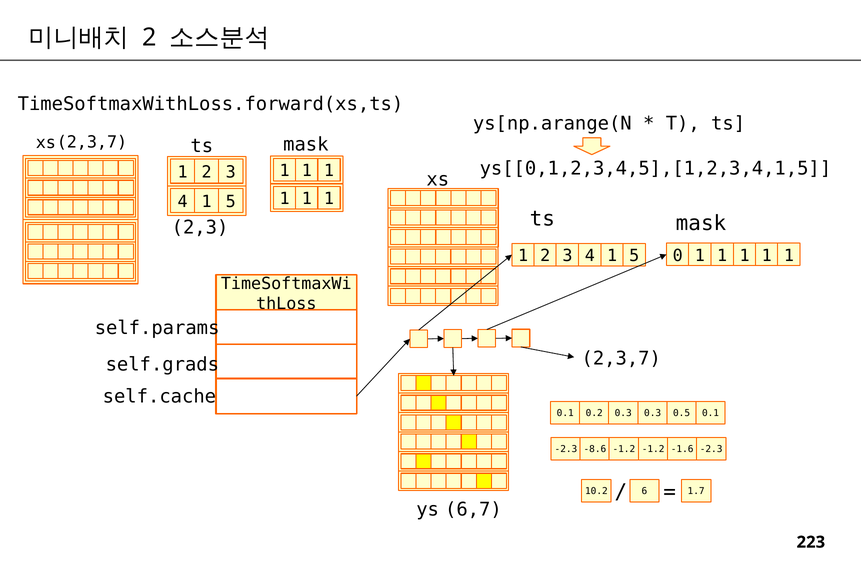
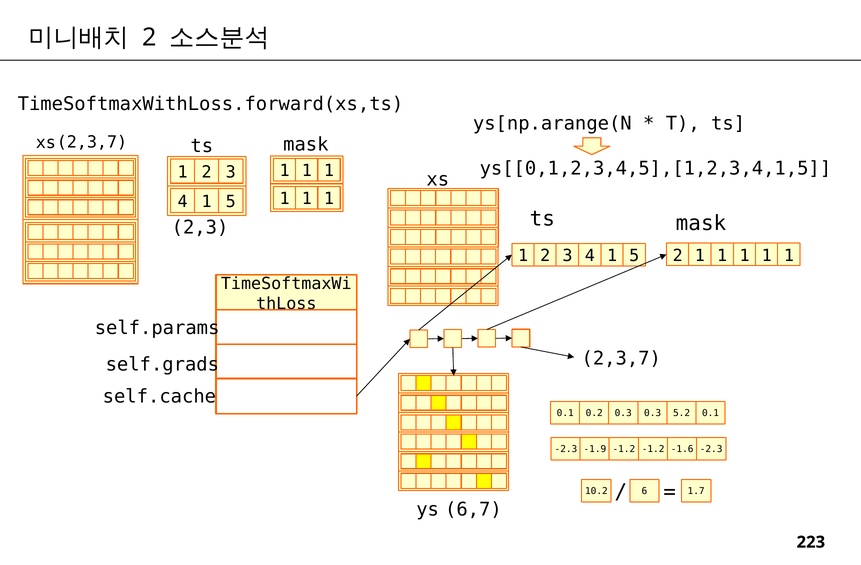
3 0: 0 -> 2 (678, 256)
0.5: 0.5 -> 5.2 (682, 414)
-8.6: -8.6 -> -1.9 (595, 450)
